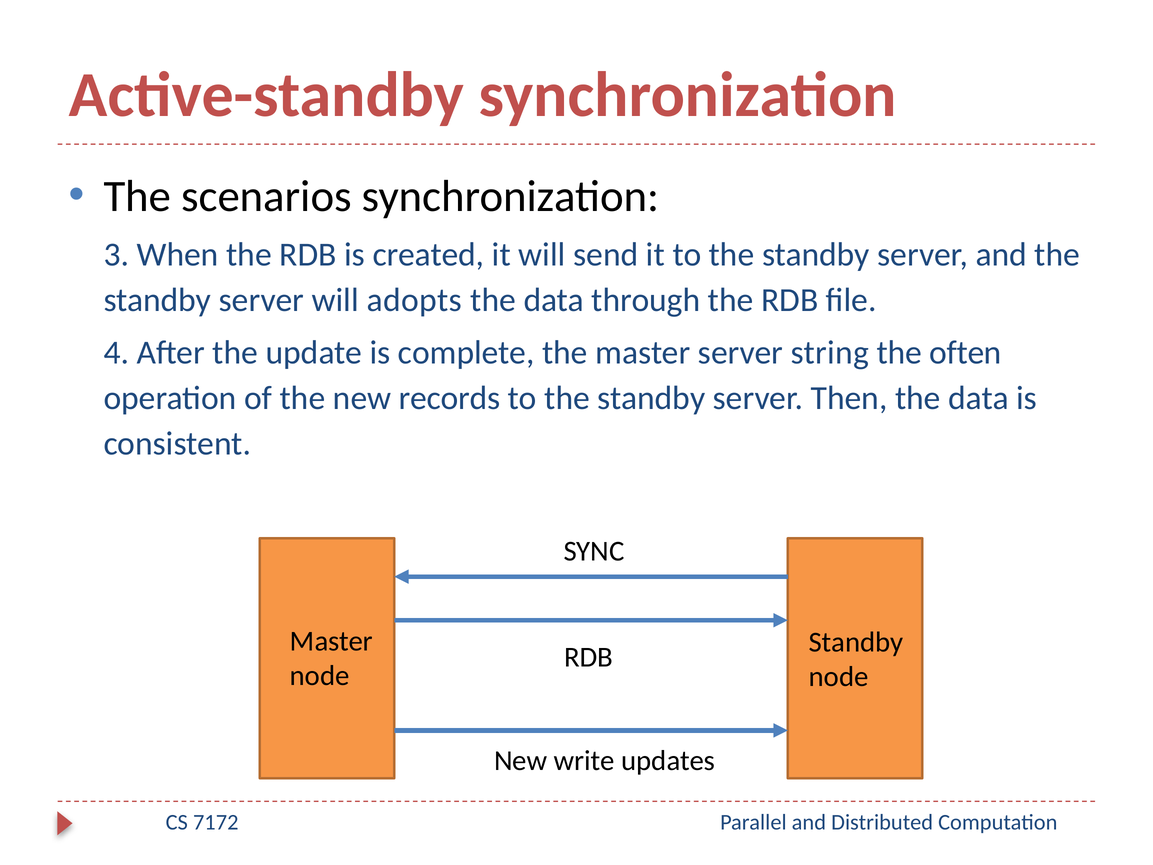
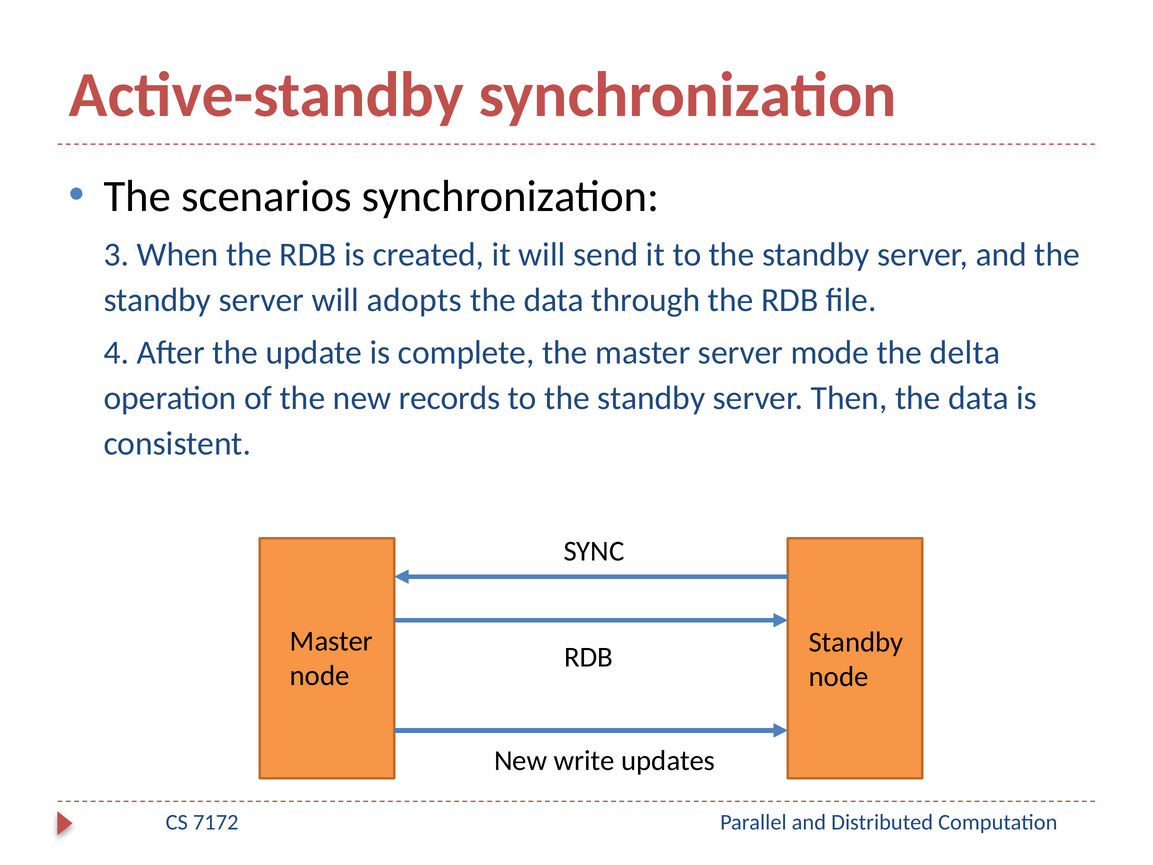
string: string -> mode (830, 353)
often: often -> delta (965, 353)
